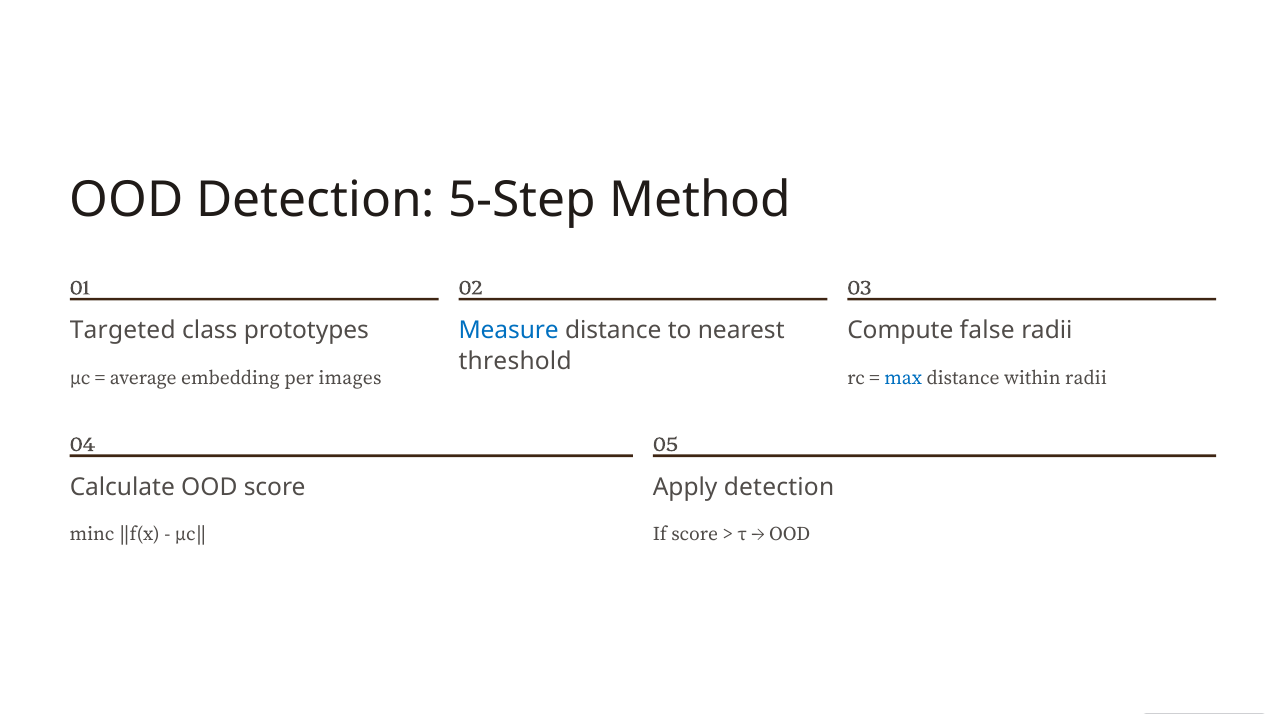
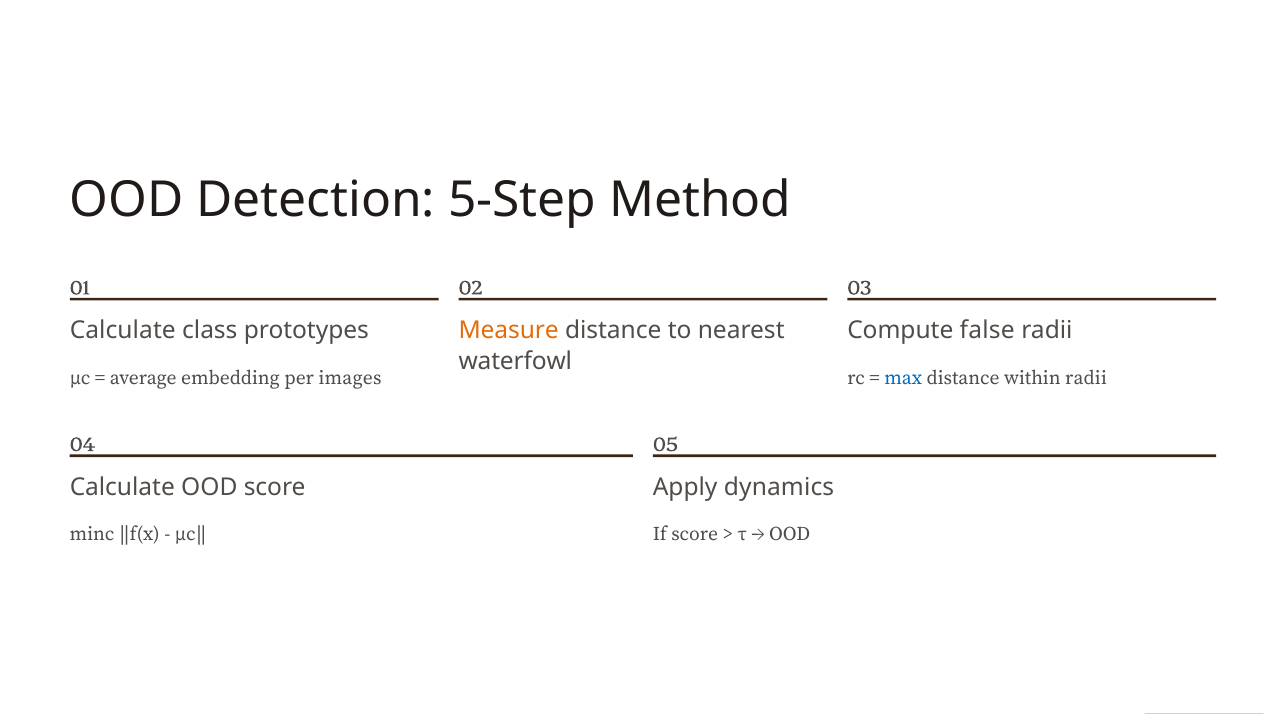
Targeted: Targeted -> Calculate (123, 331)
Measure colour: blue -> orange (509, 331)
threshold: threshold -> waterfowl (515, 361)
Apply detection: detection -> dynamics (779, 487)
